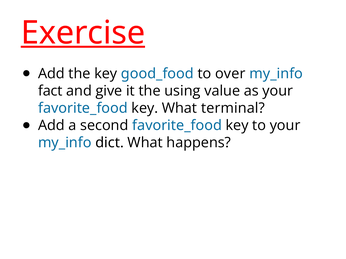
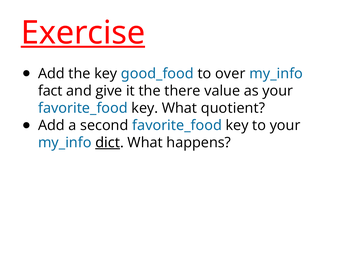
using: using -> there (182, 91)
terminal: terminal -> quotient (233, 108)
dict underline: none -> present (108, 143)
